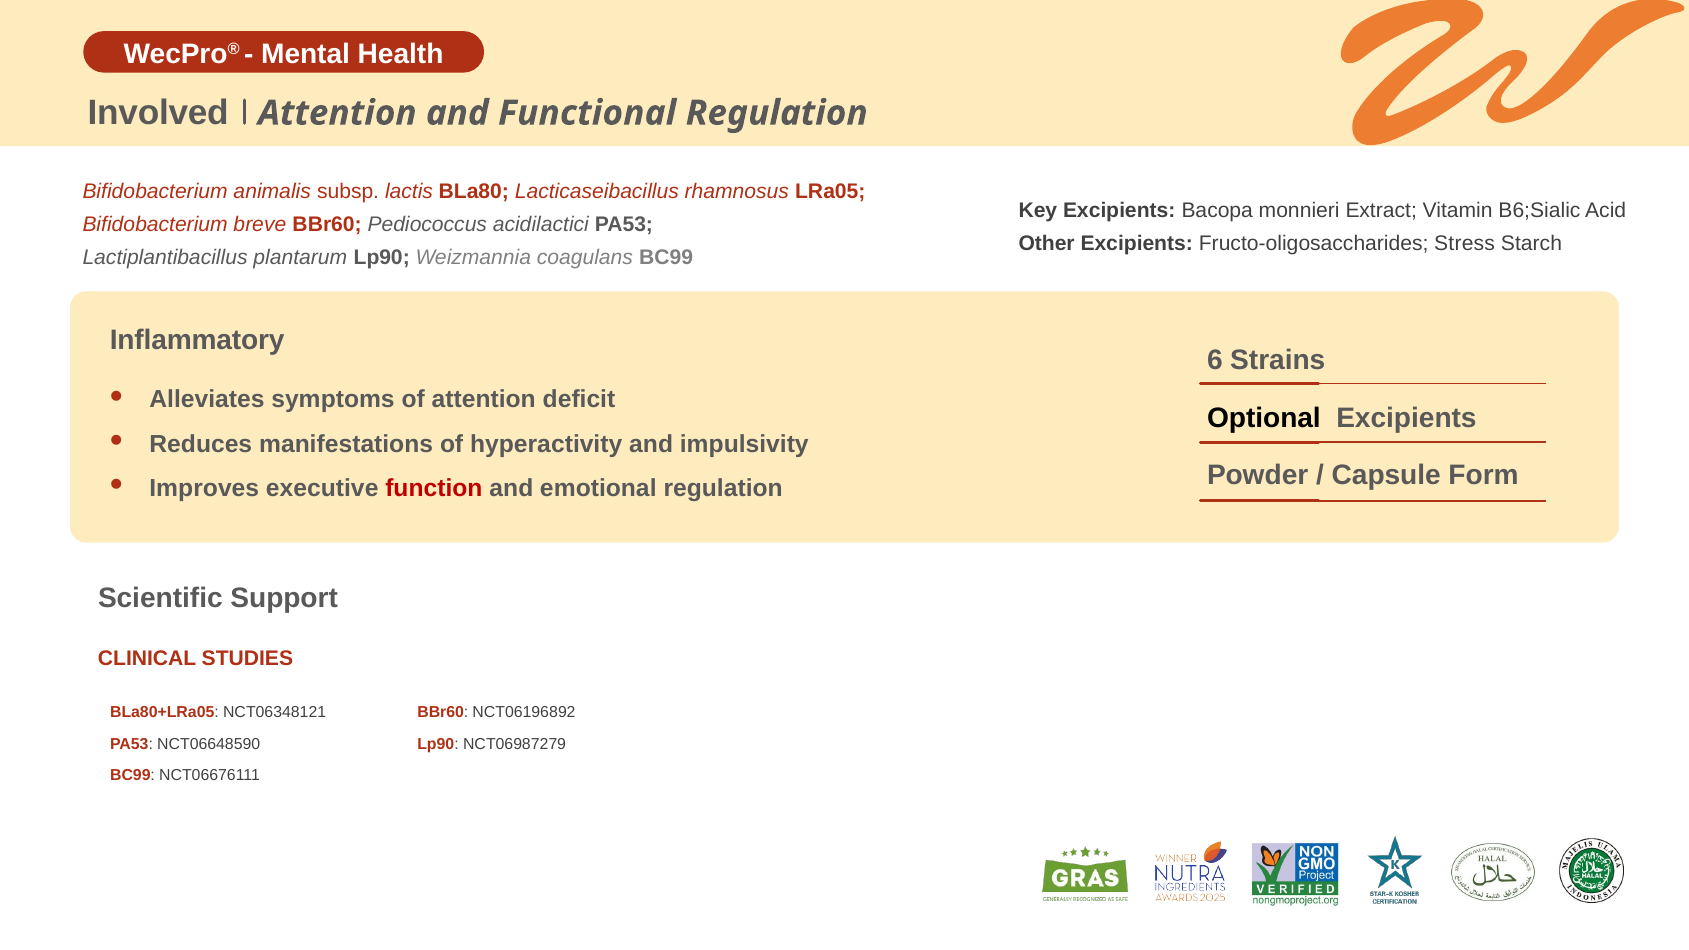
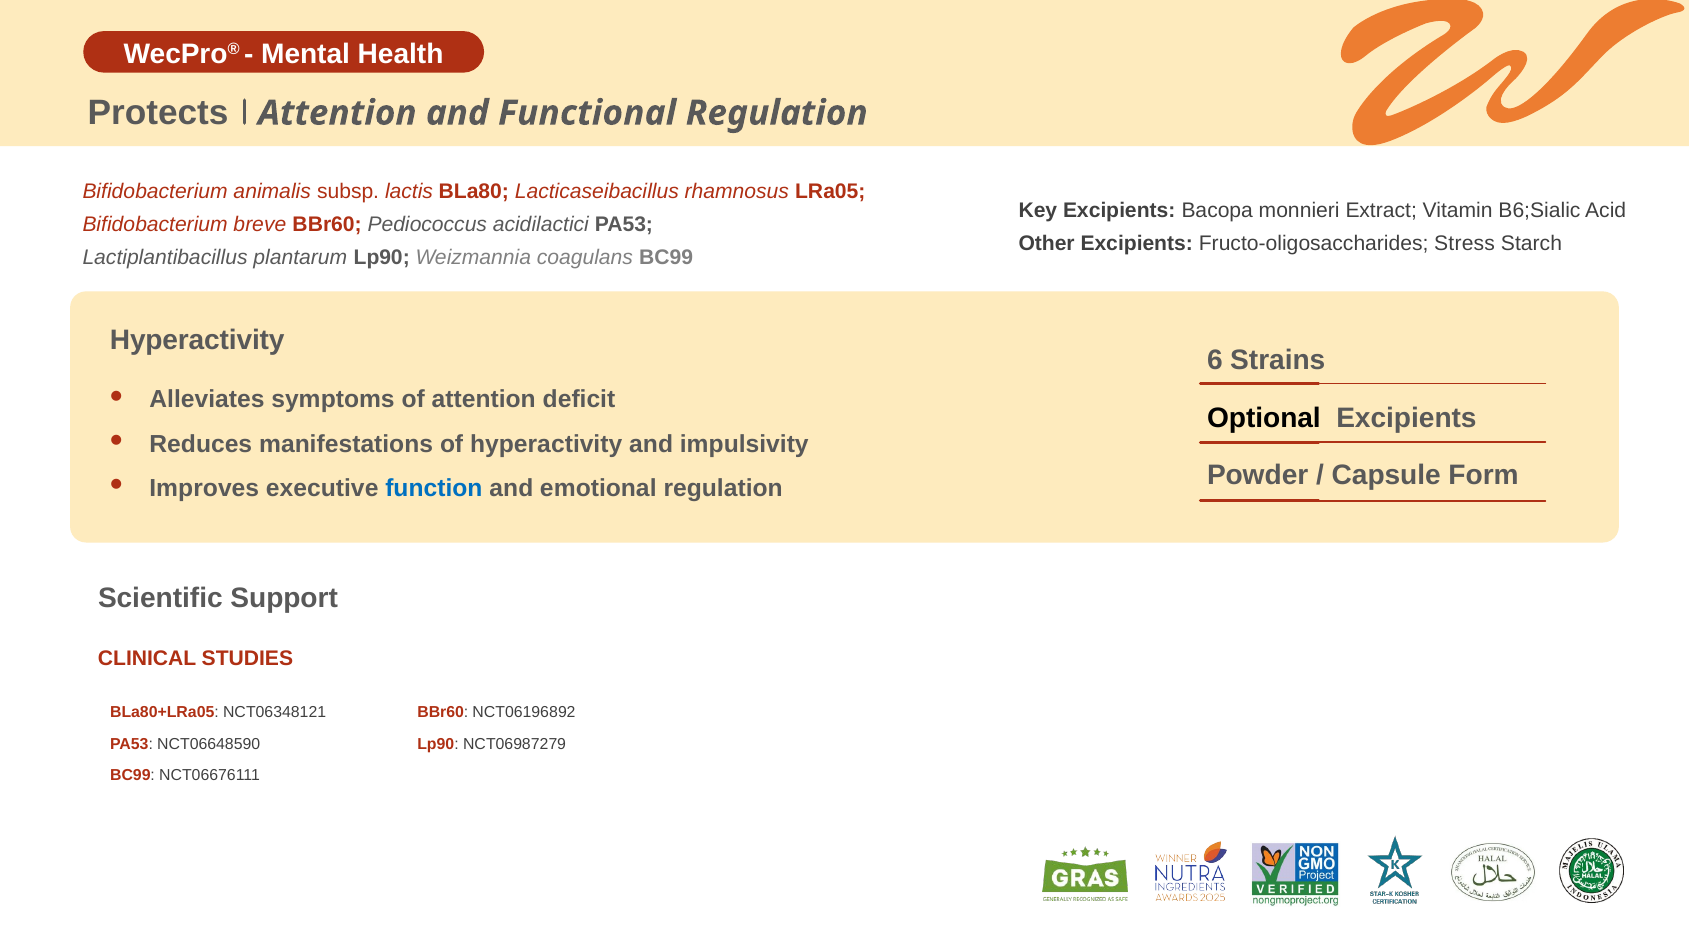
Involved: Involved -> Protects (158, 113)
Inflammatory: Inflammatory -> Hyperactivity (197, 340)
function colour: red -> blue (434, 488)
